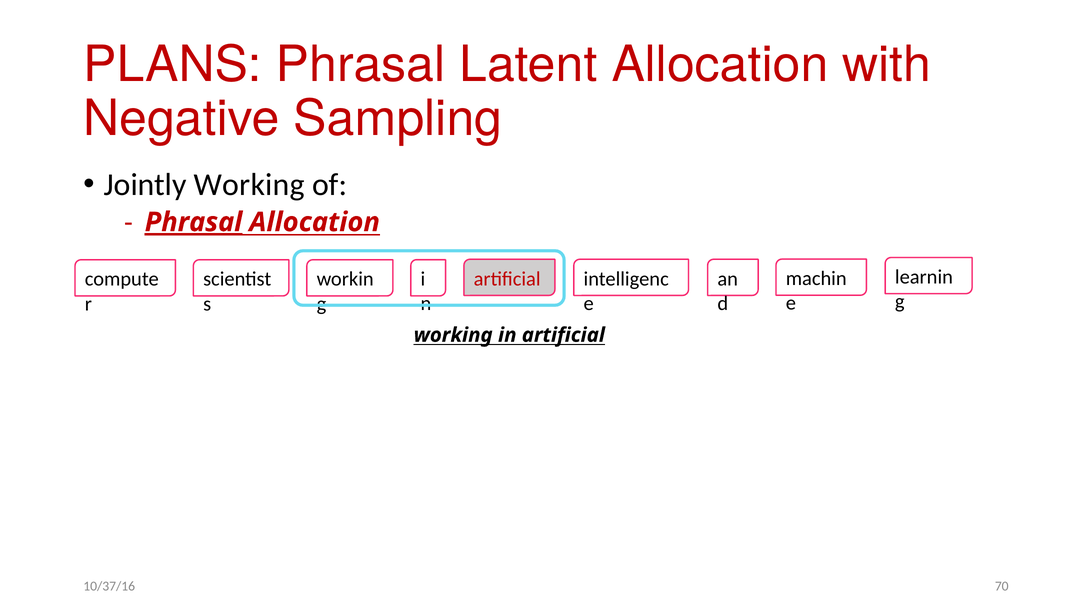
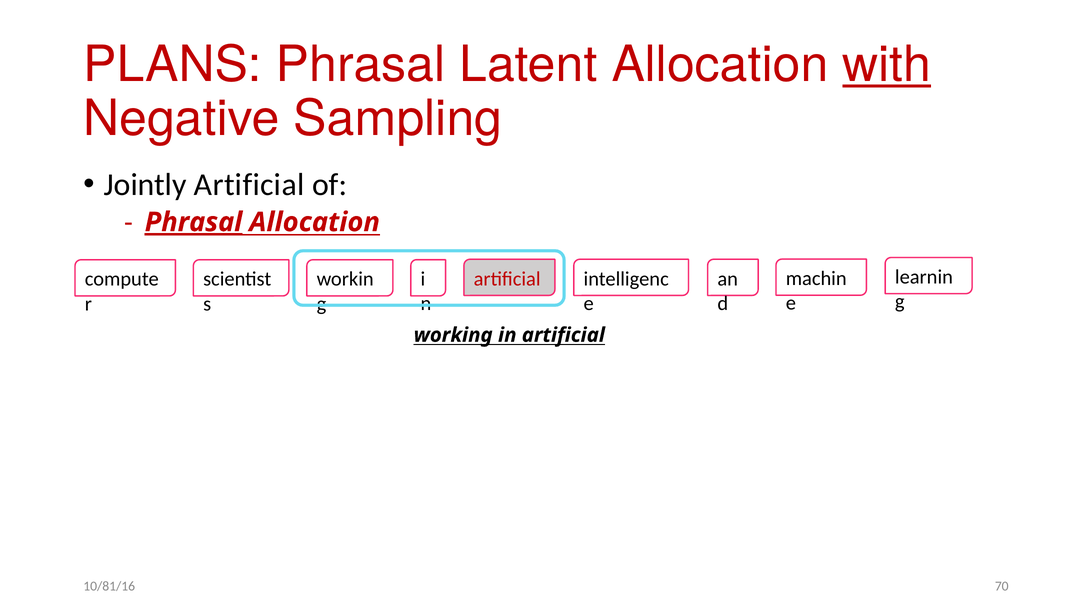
with underline: none -> present (887, 65)
Jointly Working: Working -> Artificial (249, 185)
10/37/16: 10/37/16 -> 10/81/16 (109, 587)
